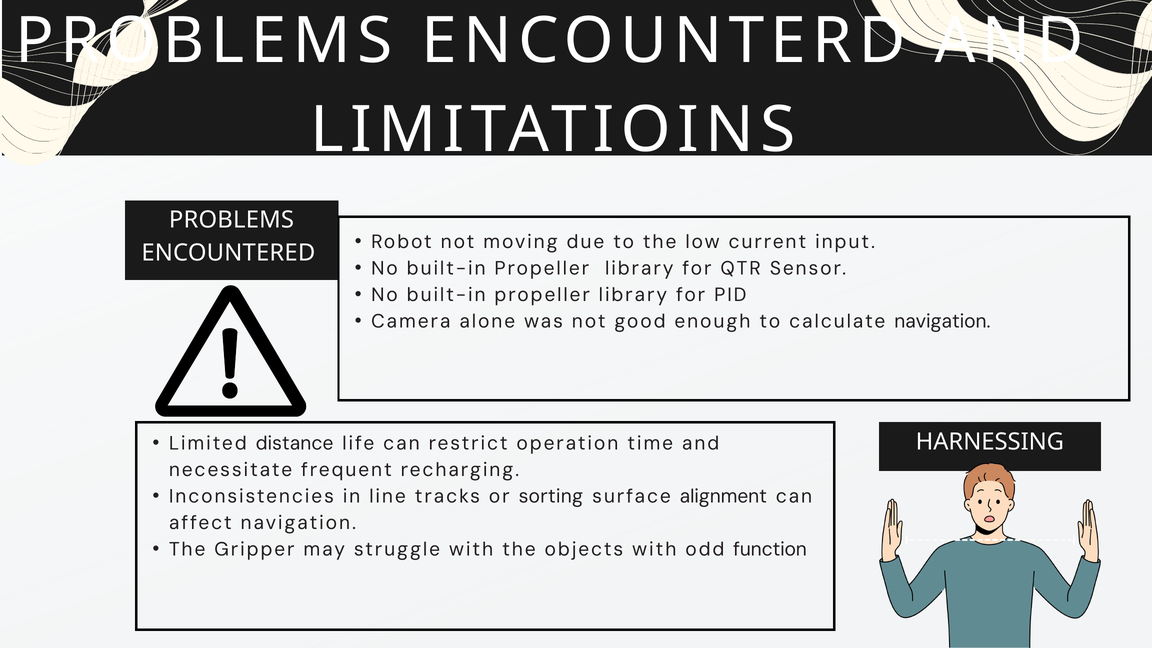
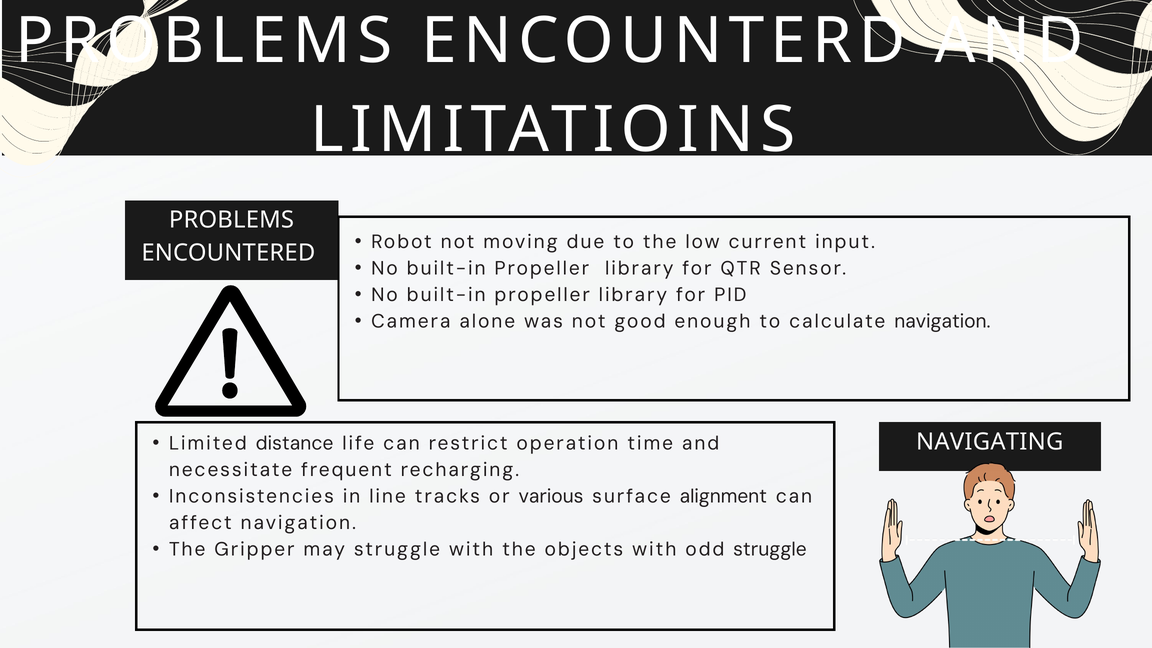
HARNESSING: HARNESSING -> NAVIGATING (990, 442)
sorting: sorting -> various (551, 497)
odd function: function -> struggle (770, 550)
